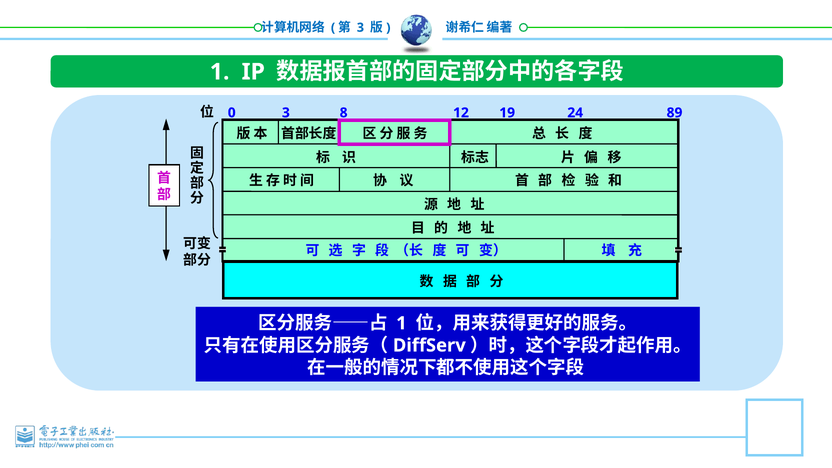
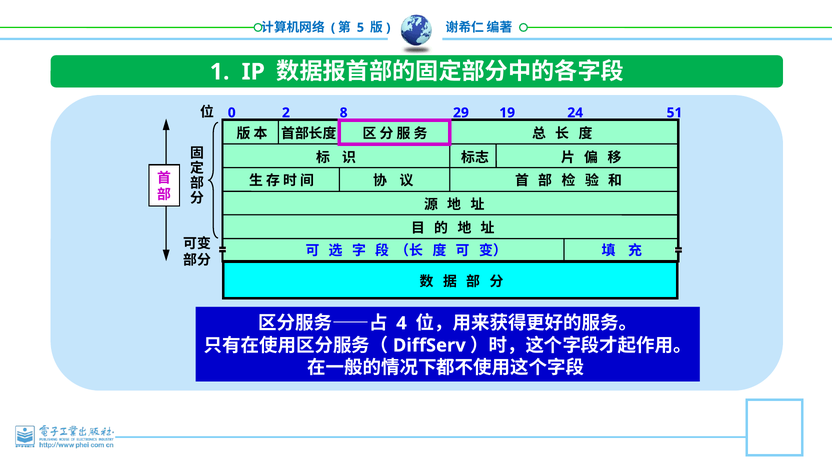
3: 3 -> 5 (360, 28)
0 3: 3 -> 2 (286, 113)
12: 12 -> 29 (461, 113)
89: 89 -> 51 (674, 113)
1: 1 -> 4 (401, 323)
